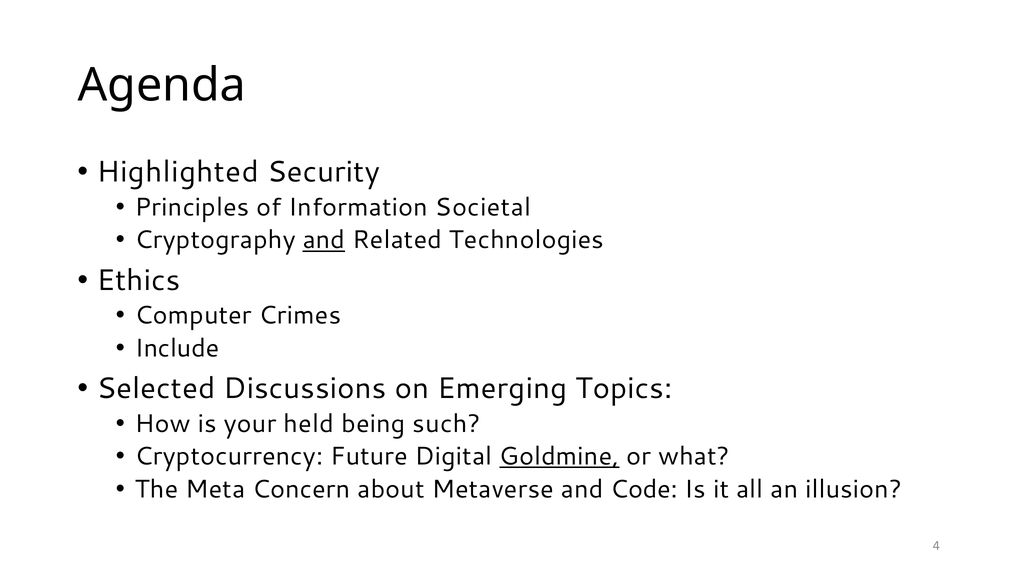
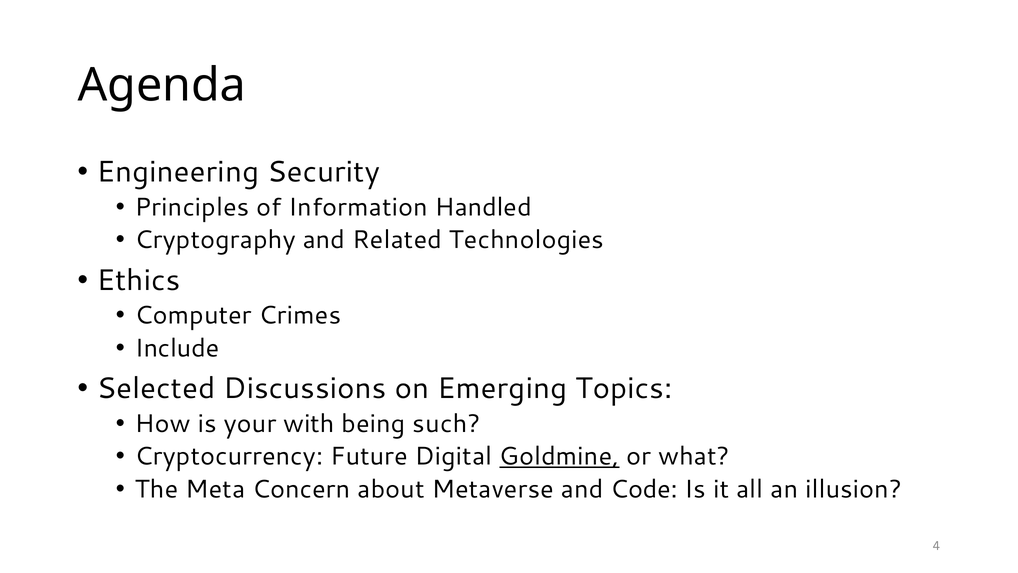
Highlighted: Highlighted -> Engineering (178, 172)
Societal: Societal -> Handled (483, 207)
and underline: present -> none (324, 240)
held: held -> with (309, 423)
